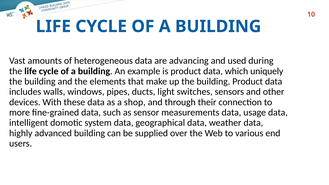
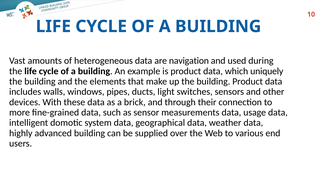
advancing: advancing -> navigation (189, 61)
shop: shop -> brick (135, 102)
